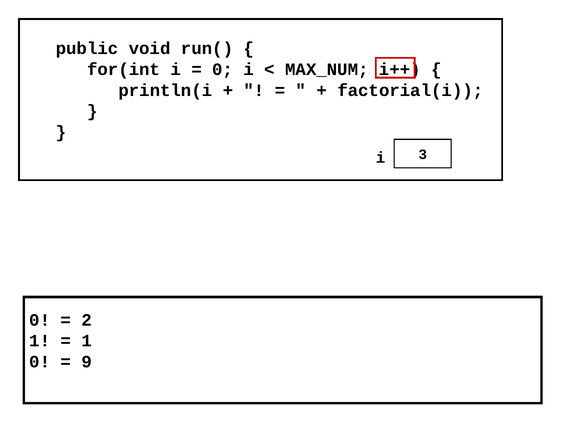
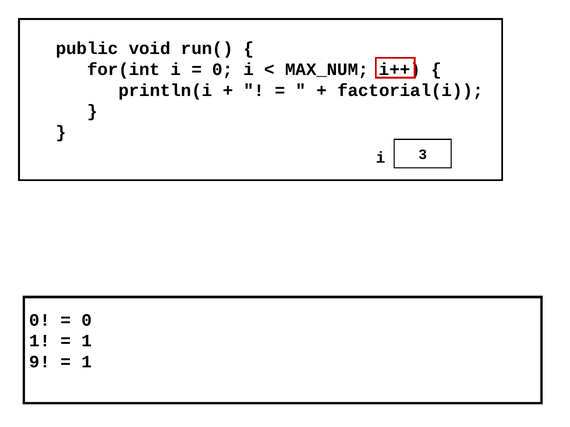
2: 2 -> 0 (87, 320)
0: 0 -> 9 (40, 362)
9: 9 -> 1 (87, 362)
